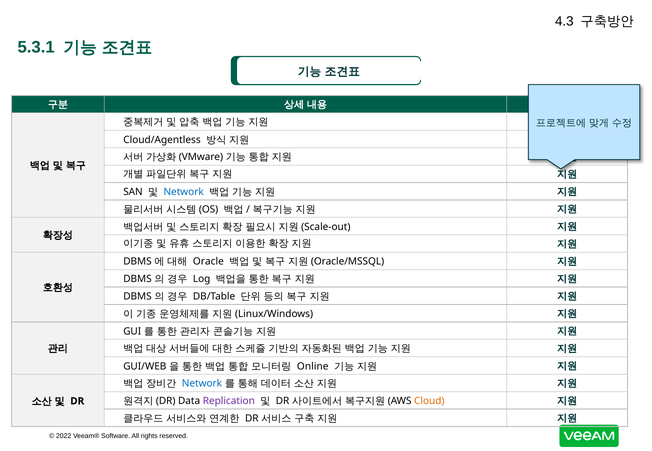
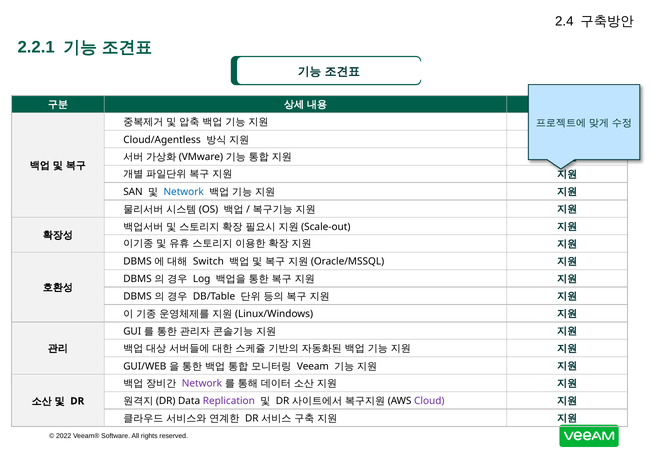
4.3: 4.3 -> 2.4 (564, 21)
5.3.1: 5.3.1 -> 2.2.1 (36, 47)
Oracle: Oracle -> Switch (208, 262)
Online: Online -> Veeam (313, 367)
Network colour: blue -> purple (202, 384)
Cloud colour: orange -> purple (429, 401)
